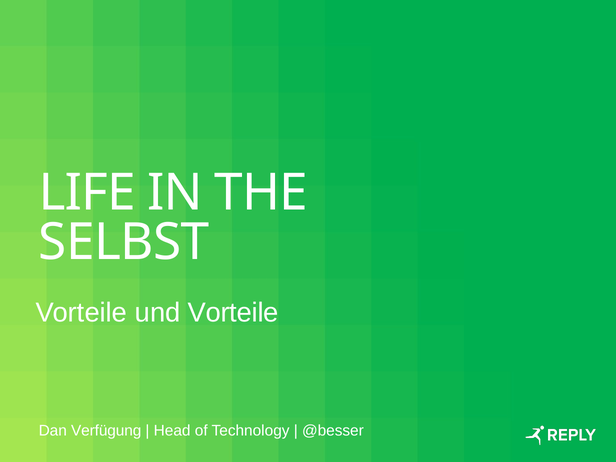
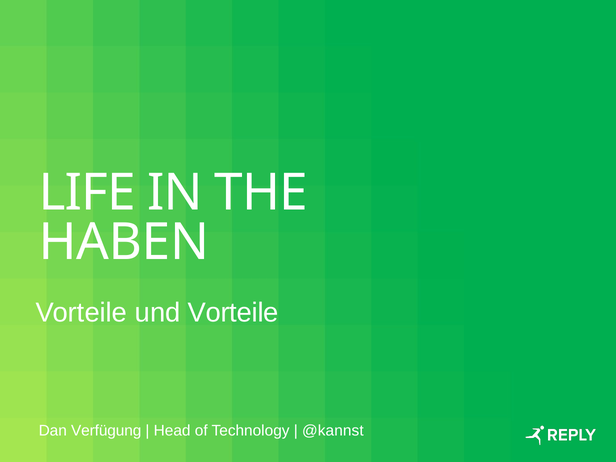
SELBST: SELBST -> HABEN (124, 242)
@besser: @besser -> @kannst (333, 431)
